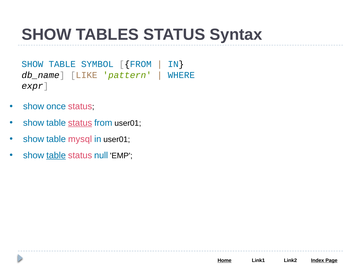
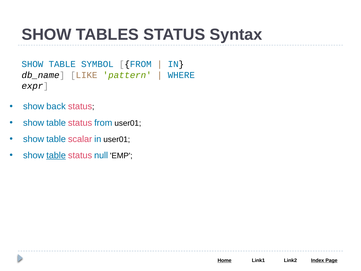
once: once -> back (56, 106)
status underline: present -> none (80, 123)
mysql: mysql -> scalar (80, 139)
